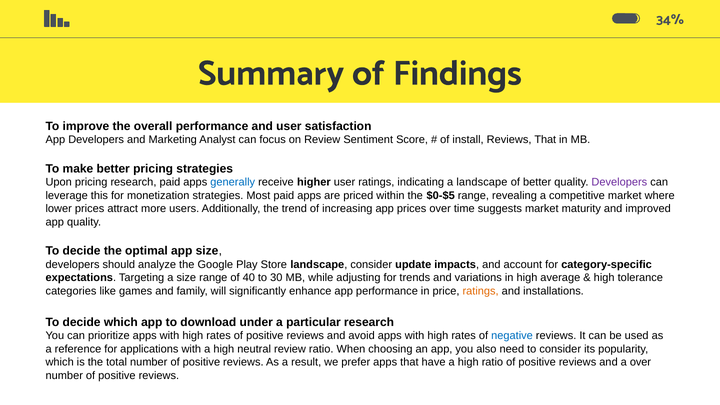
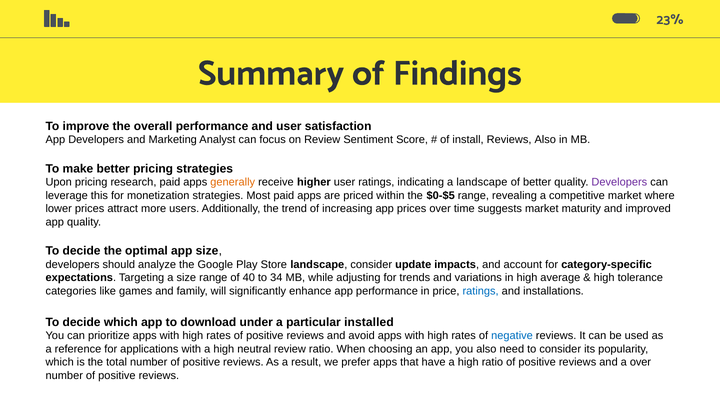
34%: 34% -> 23% (670, 19)
Reviews That: That -> Also (545, 140)
generally colour: blue -> orange (233, 182)
30: 30 -> 34 (276, 278)
ratings colour: orange -> blue (481, 291)
particular research: research -> installed (369, 322)
